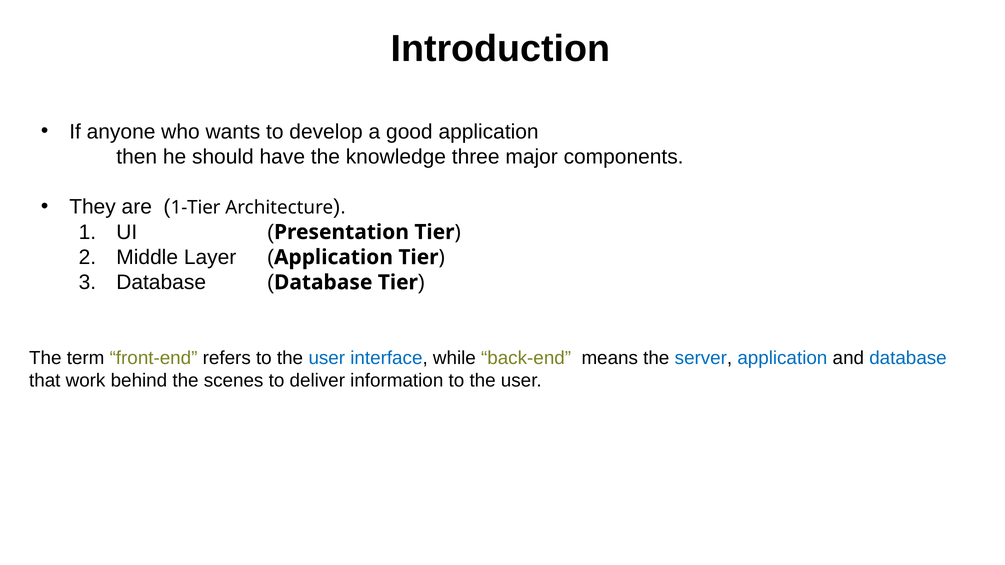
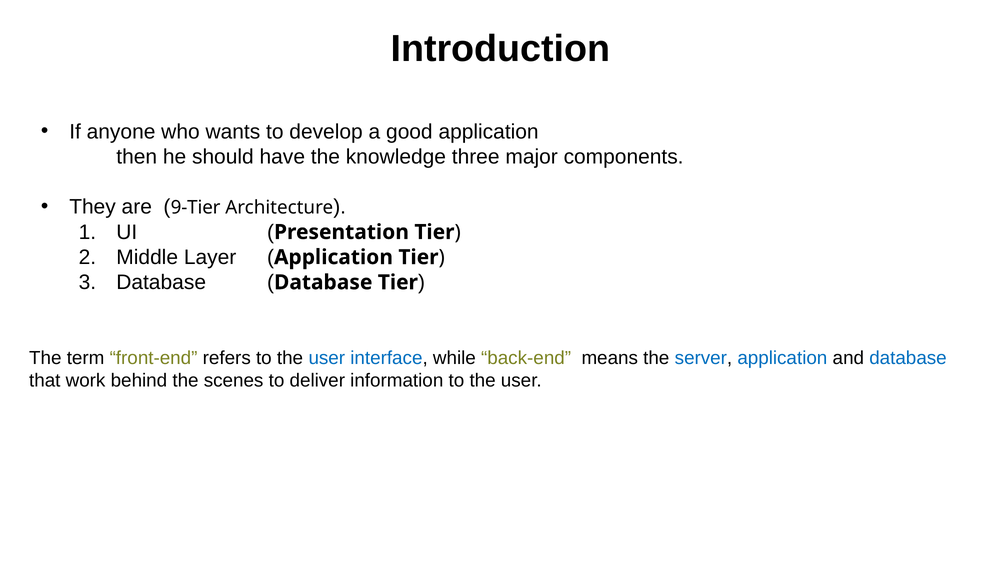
1-Tier: 1-Tier -> 9-Tier (196, 208)
